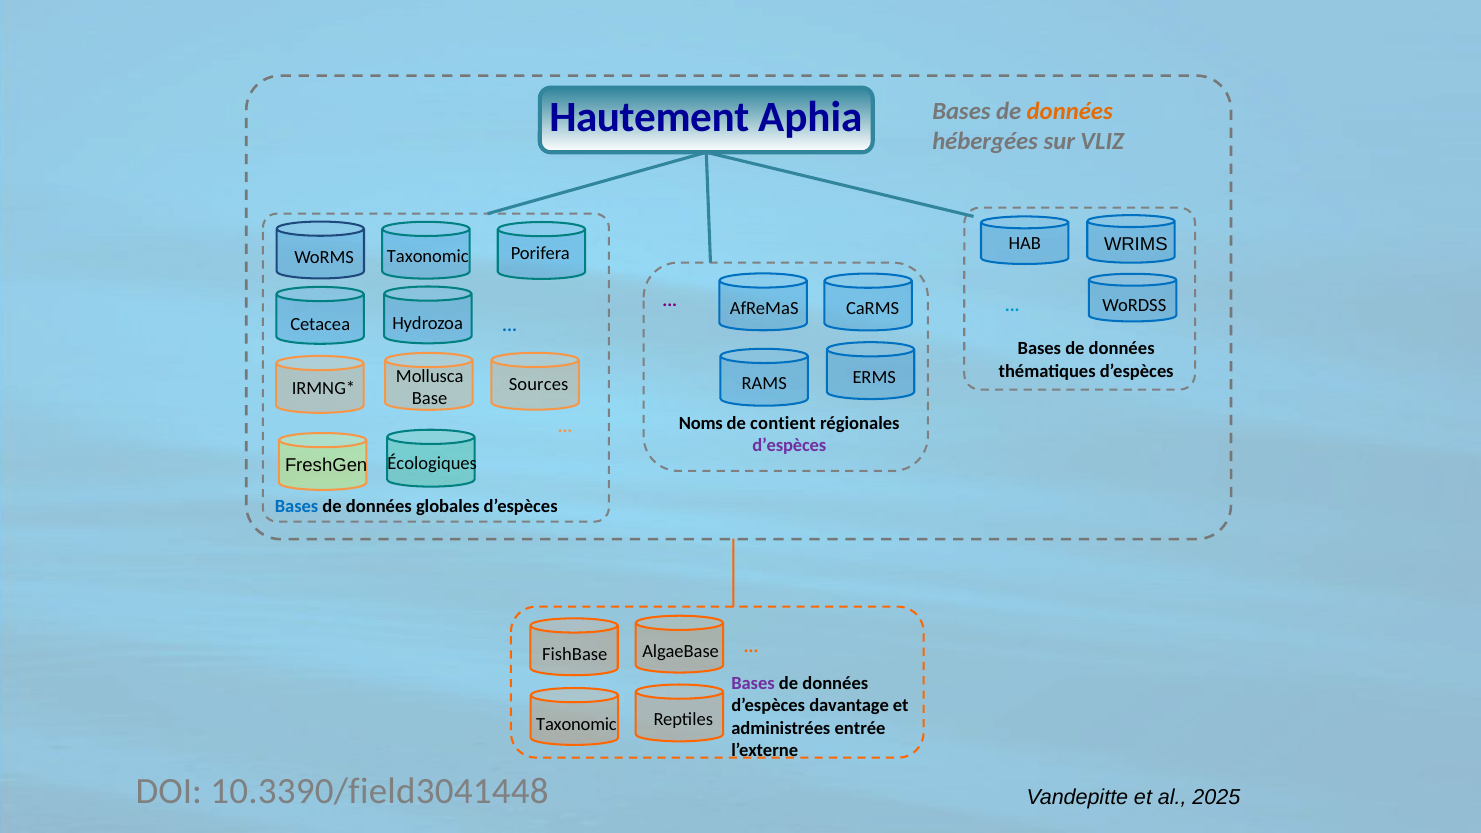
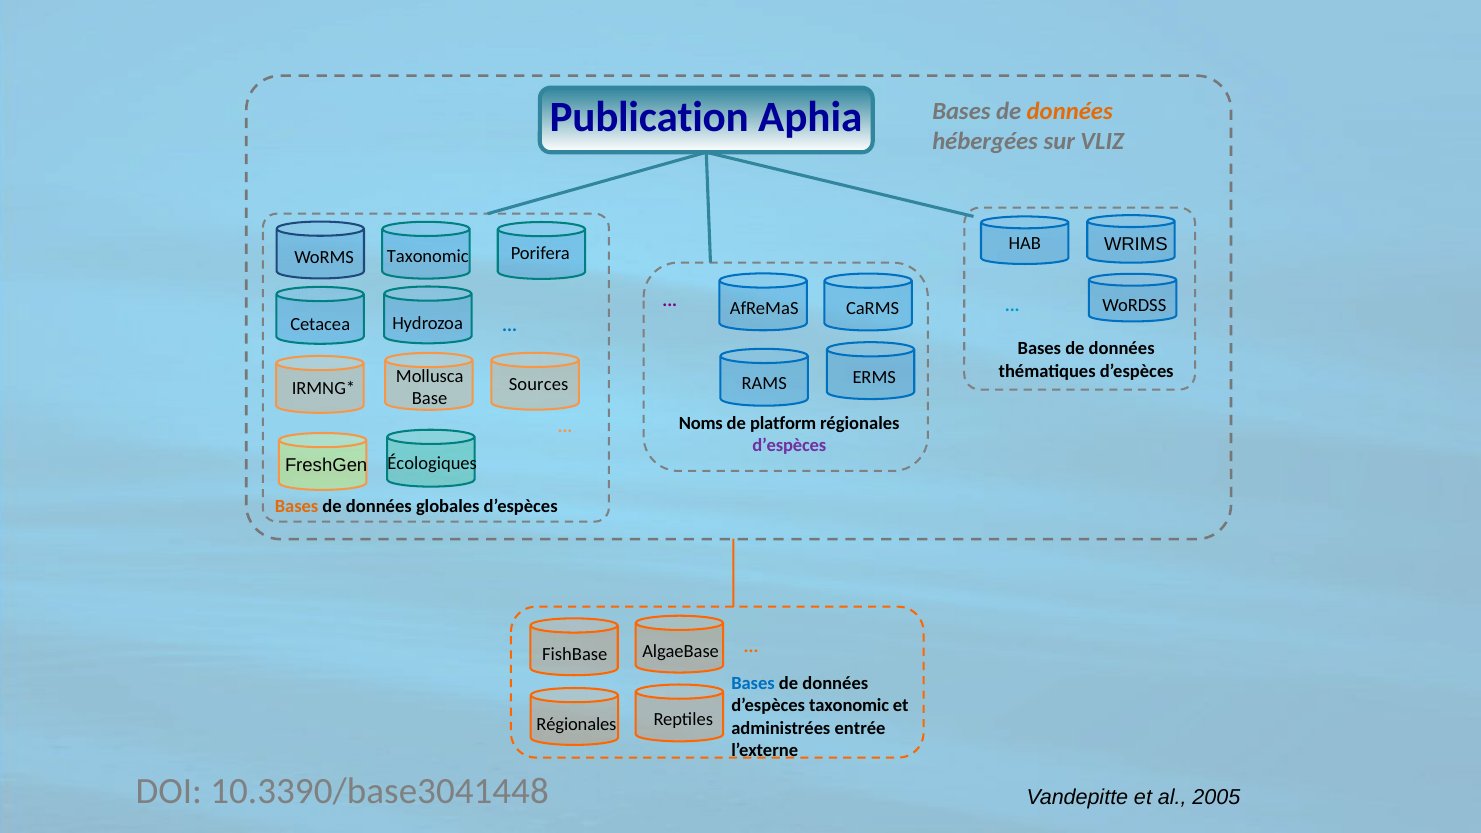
Hautement: Hautement -> Publication (649, 118)
contient: contient -> platform (783, 423)
Bases colour: blue -> orange (297, 506)
Bases colour: purple -> blue (753, 683)
d’espèces davantage: davantage -> taxonomic (849, 706)
Taxonomic: Taxonomic -> Régionales (576, 724)
10.3390/field3041448: 10.3390/field3041448 -> 10.3390/base3041448 (380, 791)
2025: 2025 -> 2005 (1216, 798)
